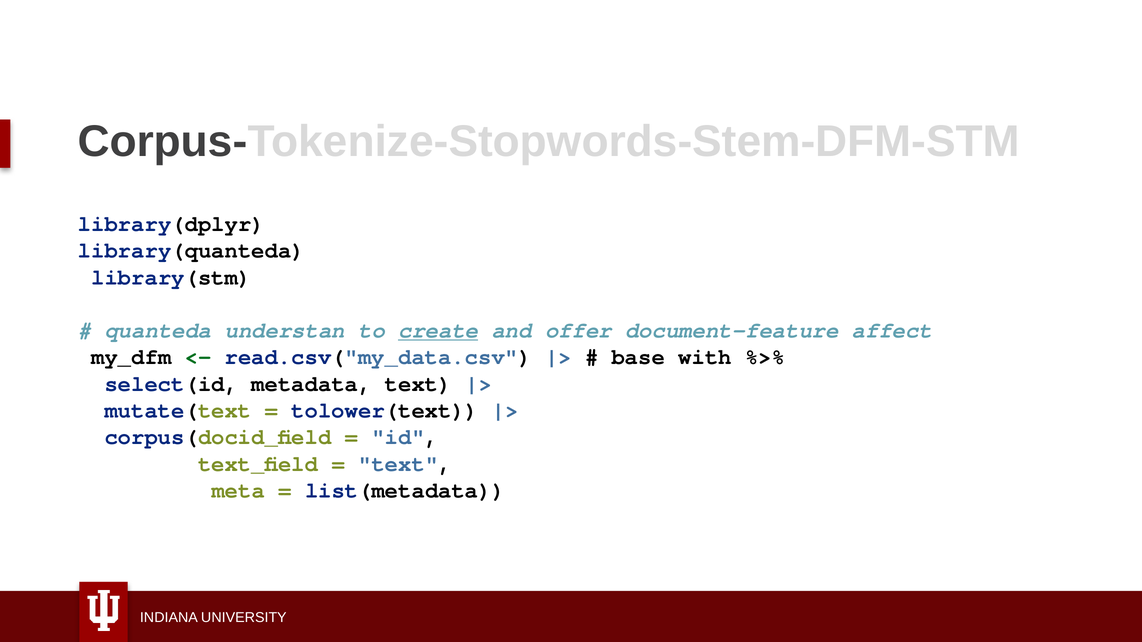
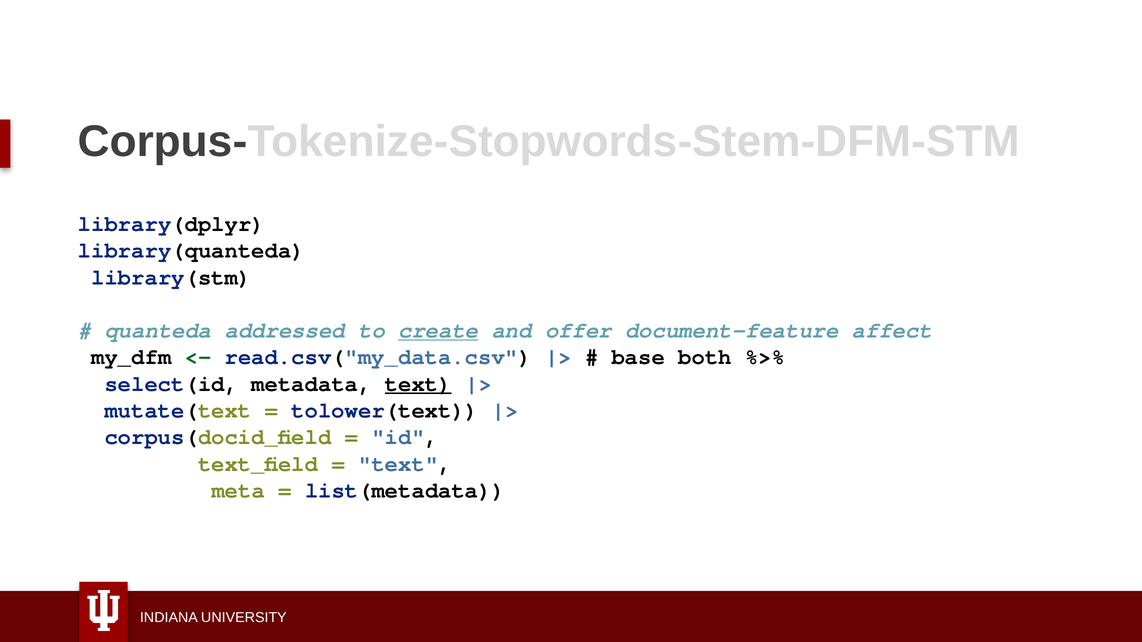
understan: understan -> addressed (285, 331)
with: with -> both (705, 357)
text underline: none -> present (418, 384)
